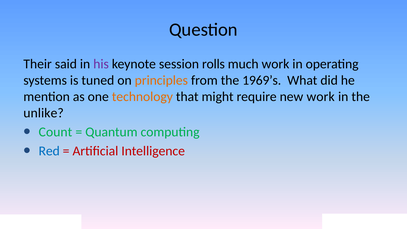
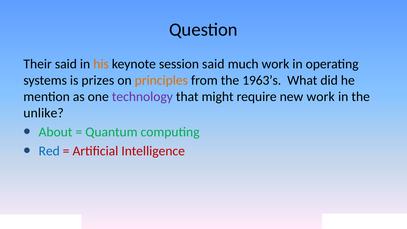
his colour: purple -> orange (101, 64)
session rolls: rolls -> said (213, 64)
tuned: tuned -> prizes (98, 80)
1969’s: 1969’s -> 1963’s (262, 80)
technology colour: orange -> purple (142, 97)
Count: Count -> About (56, 132)
